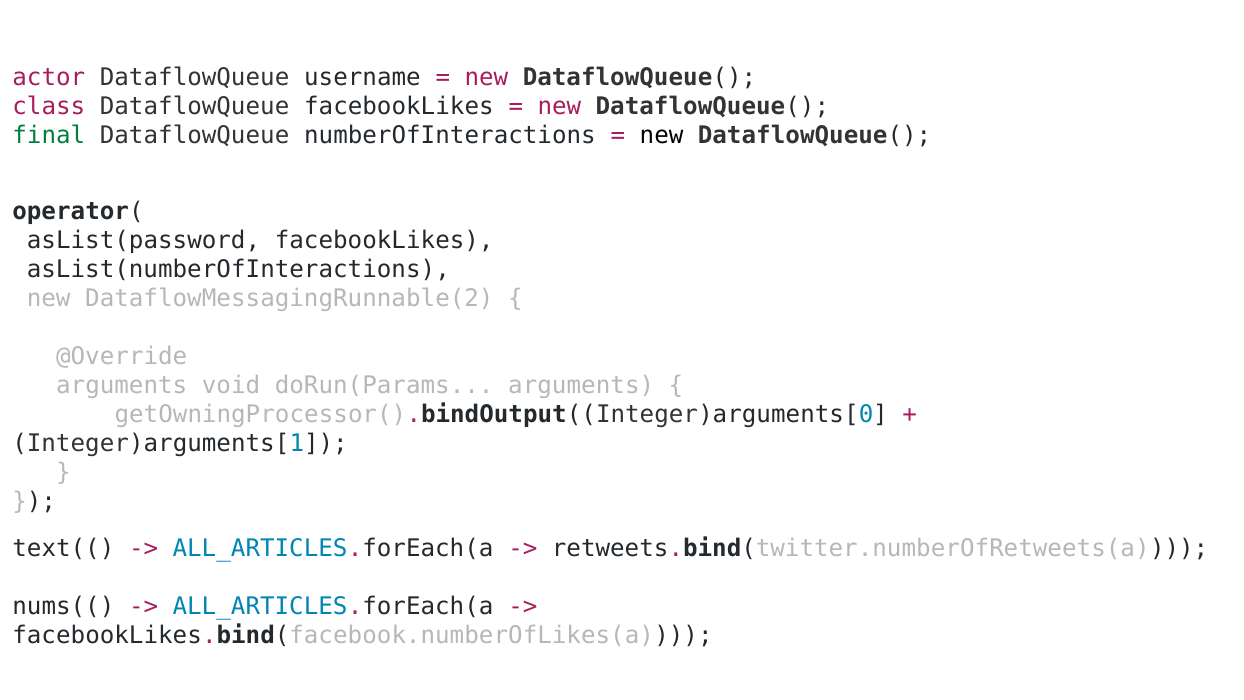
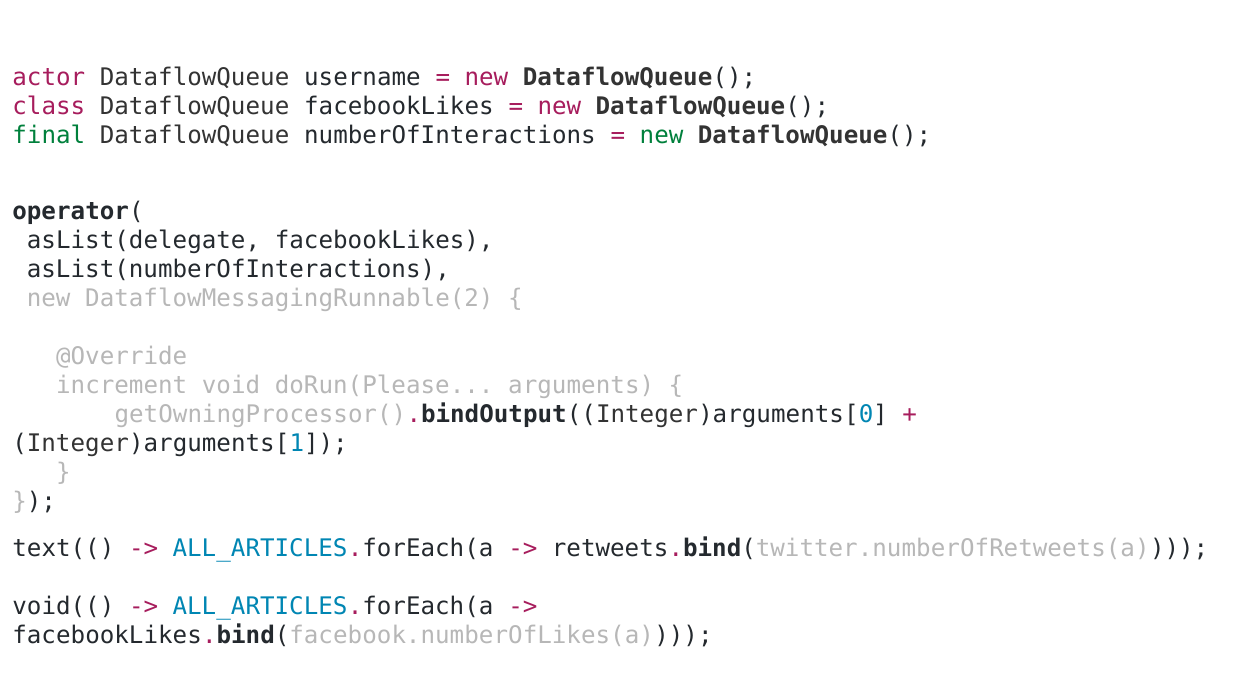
new colour: black -> green (662, 136)
asList(password: asList(password -> asList(delegate (144, 240)
arguments: arguments -> increment (122, 385)
doRun(Params: doRun(Params -> doRun(Please (384, 385)
nums((: nums(( -> void(( (63, 606)
